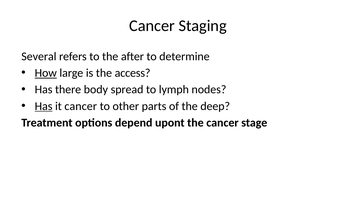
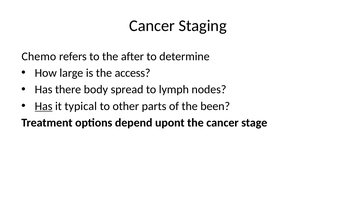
Several: Several -> Chemo (39, 56)
How underline: present -> none (46, 73)
it cancer: cancer -> typical (81, 106)
deep: deep -> been (215, 106)
